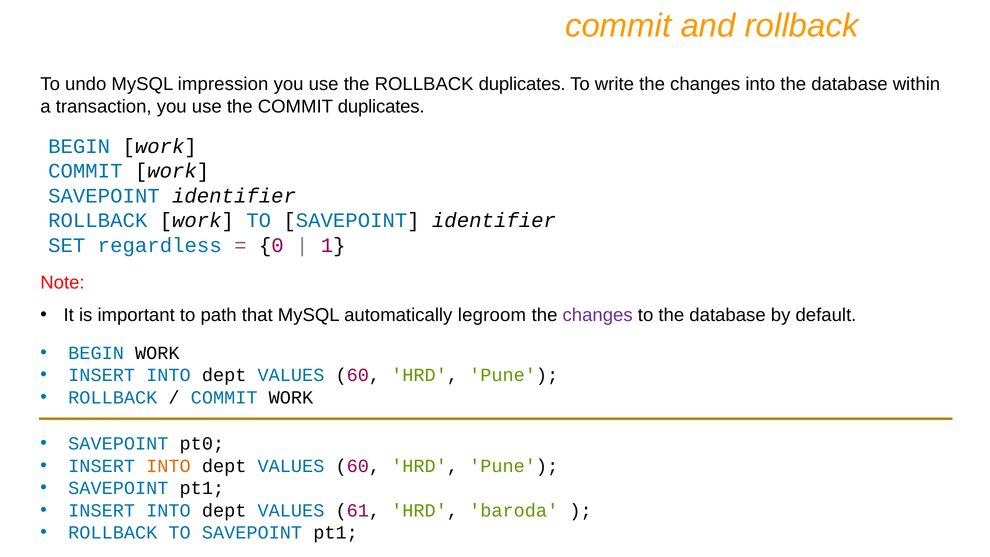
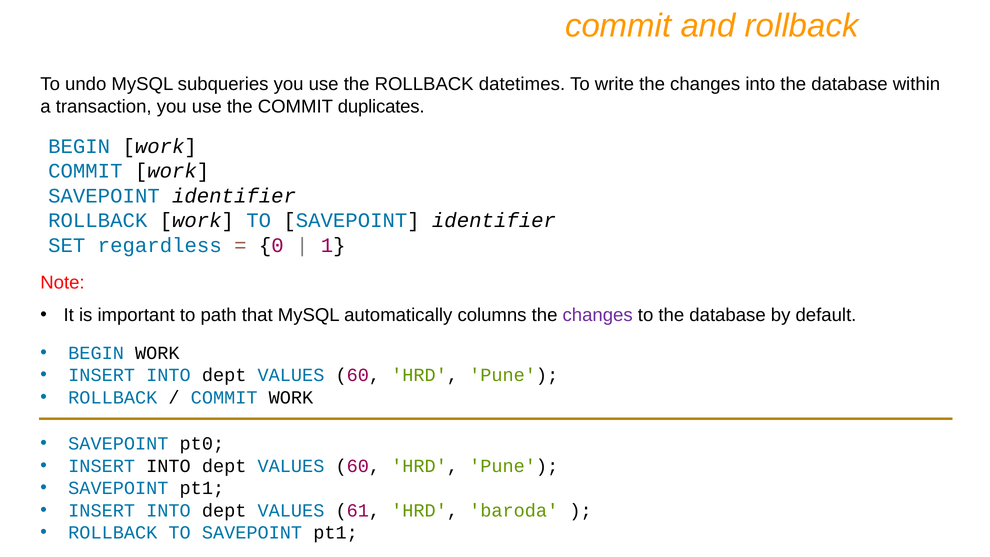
impression: impression -> subqueries (223, 84)
ROLLBACK duplicates: duplicates -> datetimes (522, 84)
legroom: legroom -> columns (492, 315)
INTO colour: orange -> black (168, 466)
